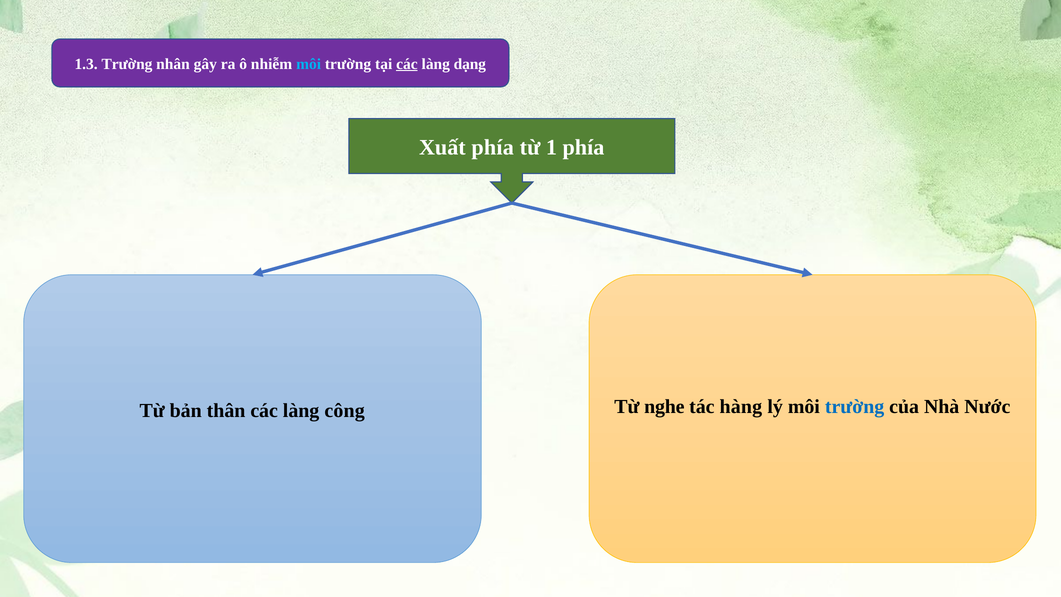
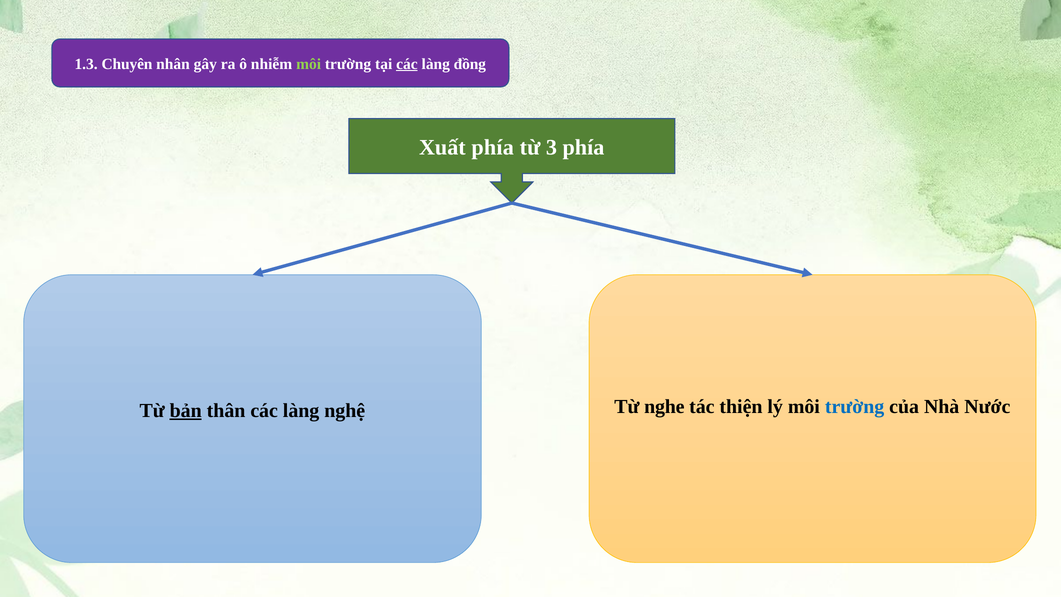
1.3 Trường: Trường -> Chuyên (127, 64)
môi colour: light blue -> light green (309, 64)
dạng: dạng -> đồng (470, 64)
1: 1 -> 3 (551, 148)
bản underline: none -> present (186, 411)
công: công -> nghệ (345, 411)
hàng: hàng -> thiện (741, 406)
